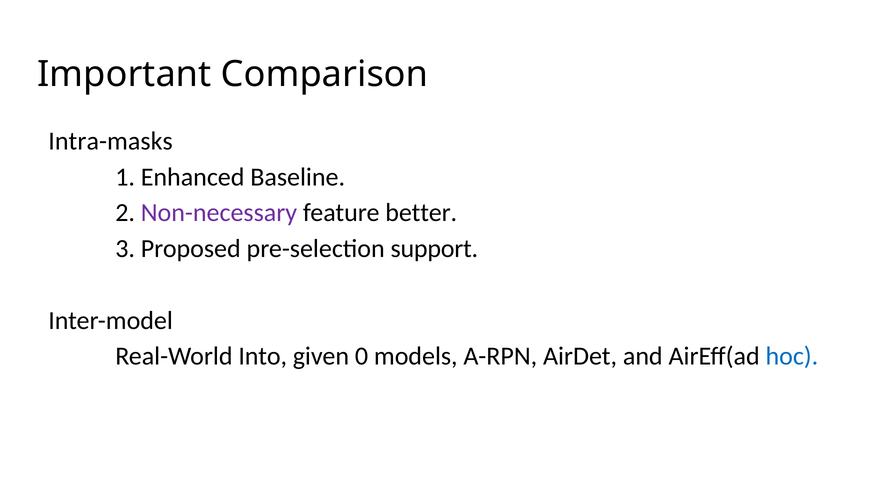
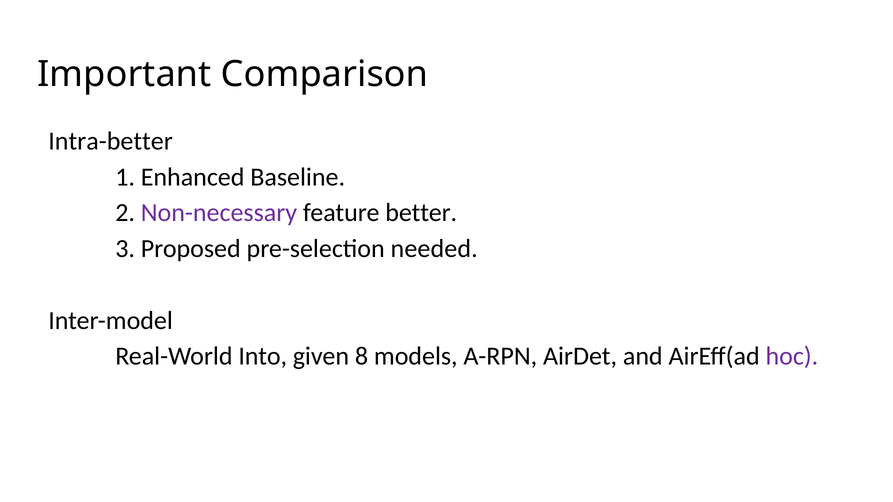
Intra-masks: Intra-masks -> Intra-better (111, 141)
support: support -> needed (434, 249)
0: 0 -> 8 (361, 356)
hoc colour: blue -> purple (792, 356)
